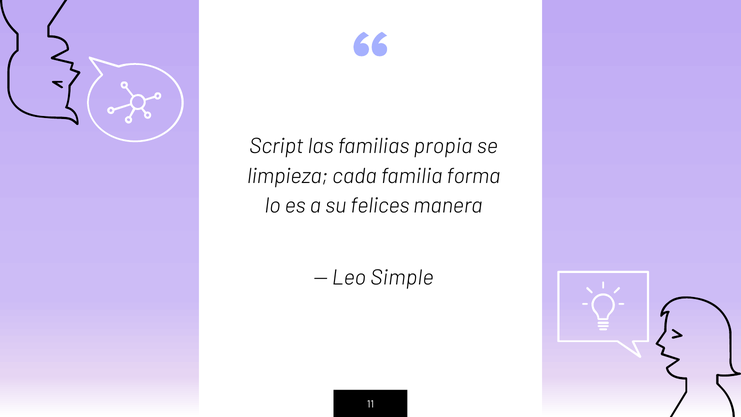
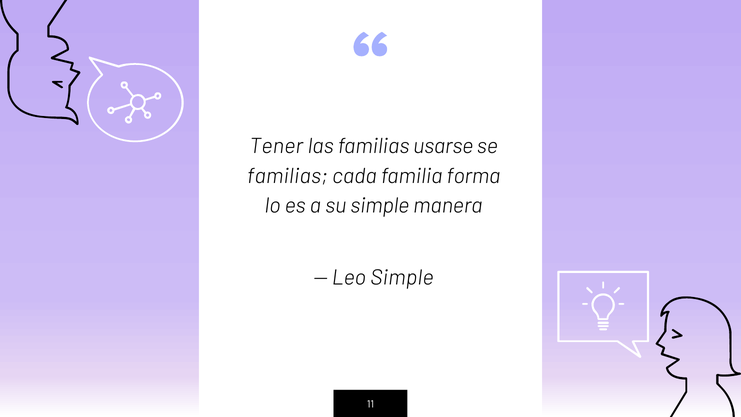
Script: Script -> Tener (276, 146)
propia: propia -> usarse (443, 146)
limpieza: limpieza -> familias (287, 176)
su felices: felices -> simple (380, 206)
